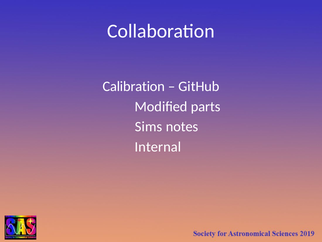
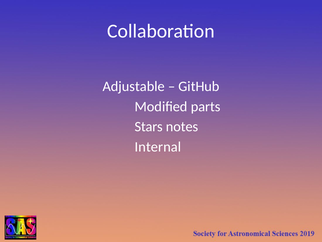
Calibration: Calibration -> Adjustable (134, 86)
Sims: Sims -> Stars (149, 126)
